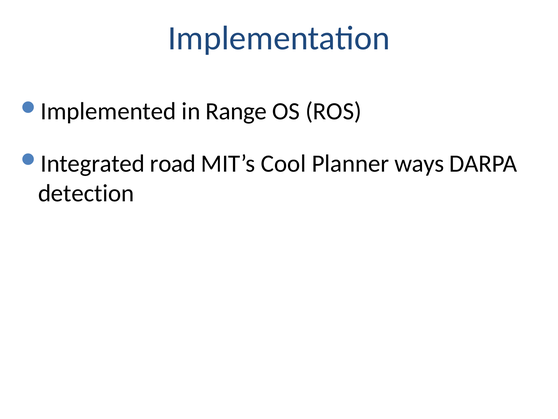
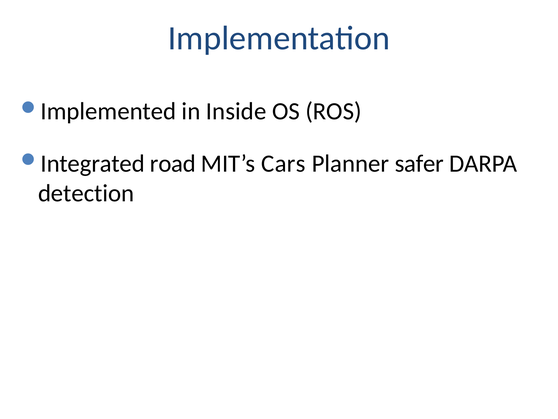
Range: Range -> Inside (236, 111)
Cool: Cool -> Cars (283, 163)
ways: ways -> safer (419, 163)
